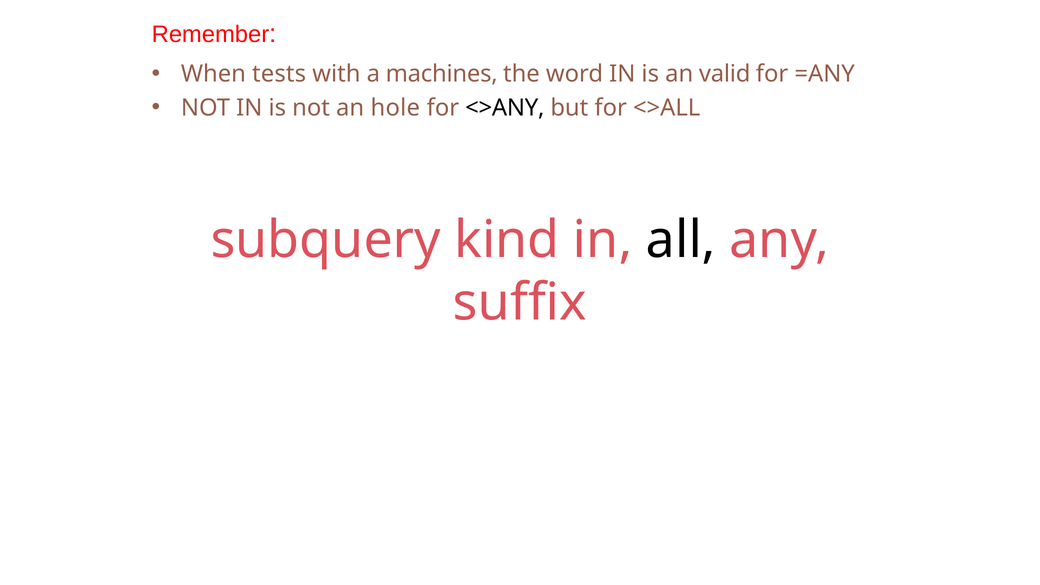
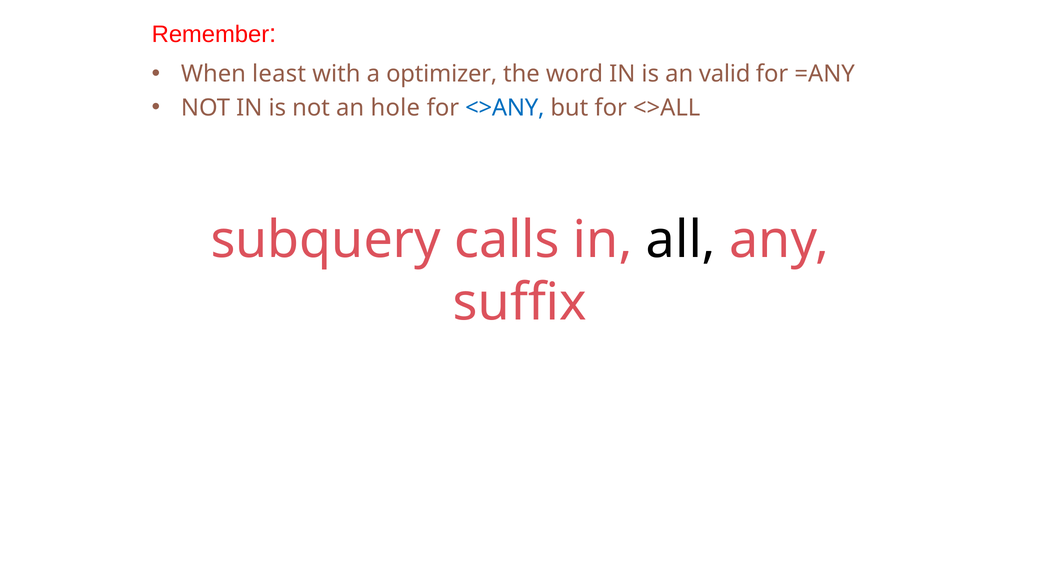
tests: tests -> least (279, 74)
machines: machines -> optimizer (442, 74)
<>ANY colour: black -> blue (505, 108)
kind: kind -> calls (507, 240)
